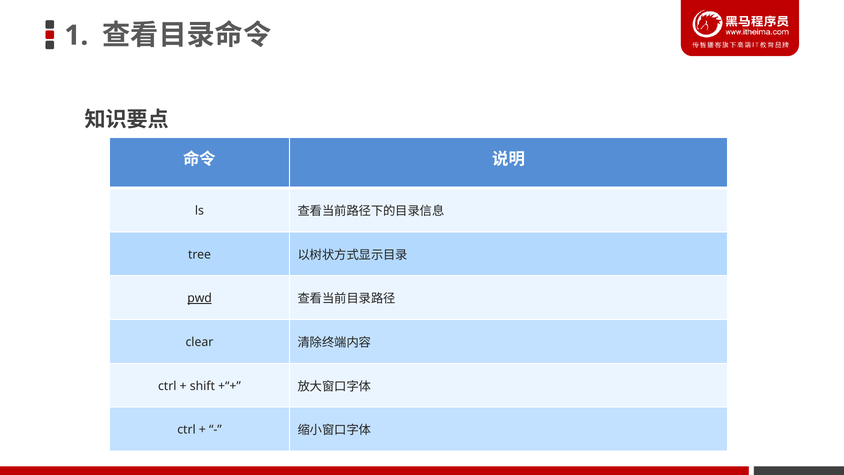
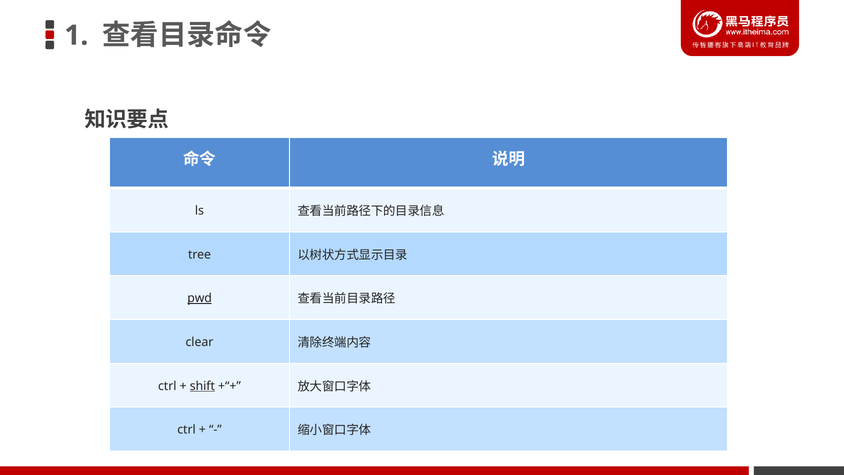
shift underline: none -> present (202, 386)
